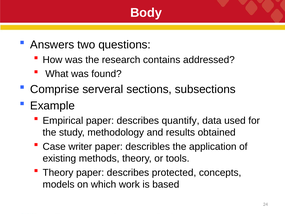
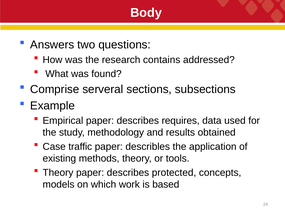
quantify: quantify -> requires (181, 120)
writer: writer -> traffic (80, 146)
